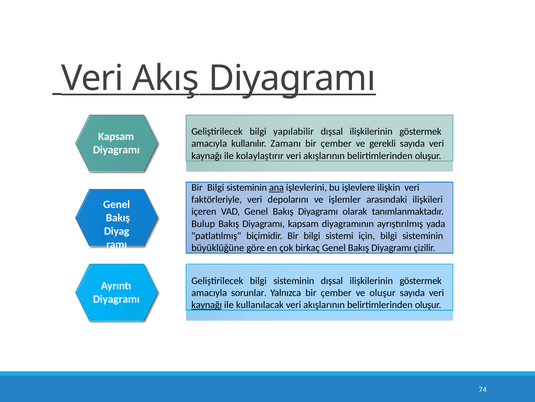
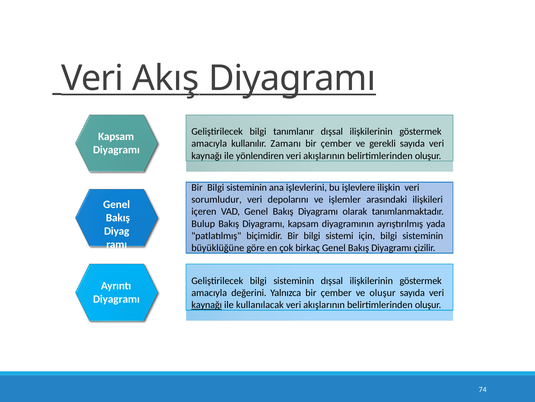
yapılabilir: yapılabilir -> tanımlanır (294, 131)
kolaylaştırır: kolaylaştırır -> yönlendiren (260, 155)
ana underline: present -> none (276, 187)
faktörleriyle: faktörleriyle -> sorumludur (217, 199)
sorunlar: sorunlar -> değerini (249, 292)
